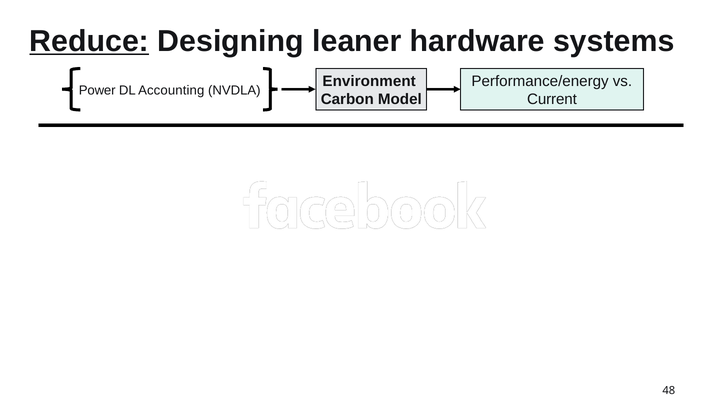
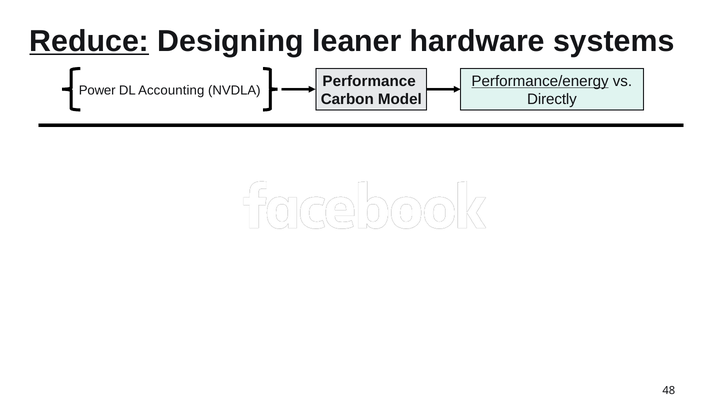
Environment: Environment -> Performance (369, 81)
Performance/energy underline: none -> present (540, 81)
Current: Current -> Directly (552, 99)
